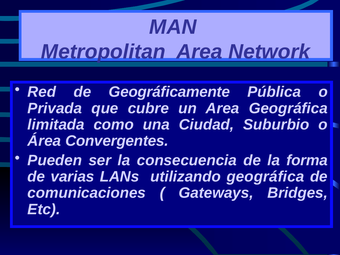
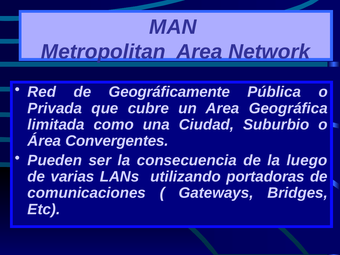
forma: forma -> luego (307, 160)
utilizando geográfica: geográfica -> portadoras (265, 177)
